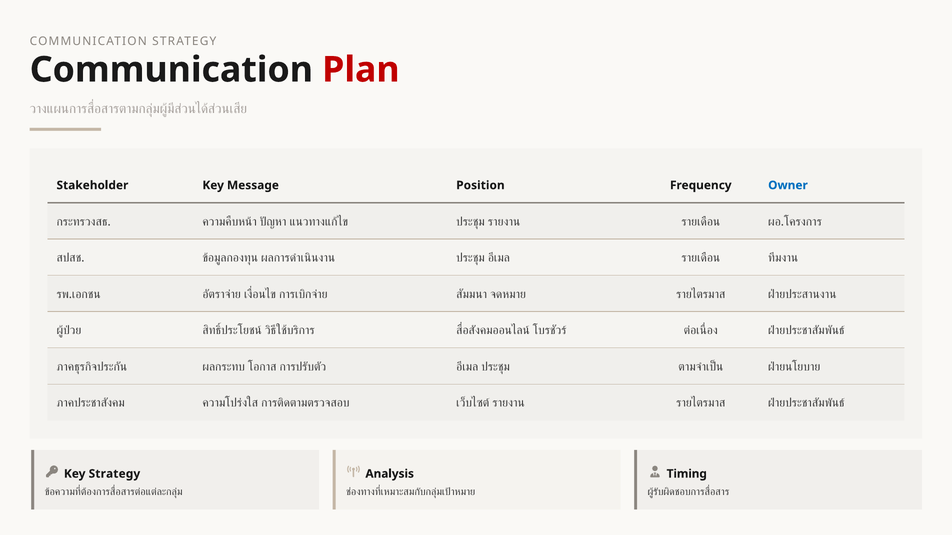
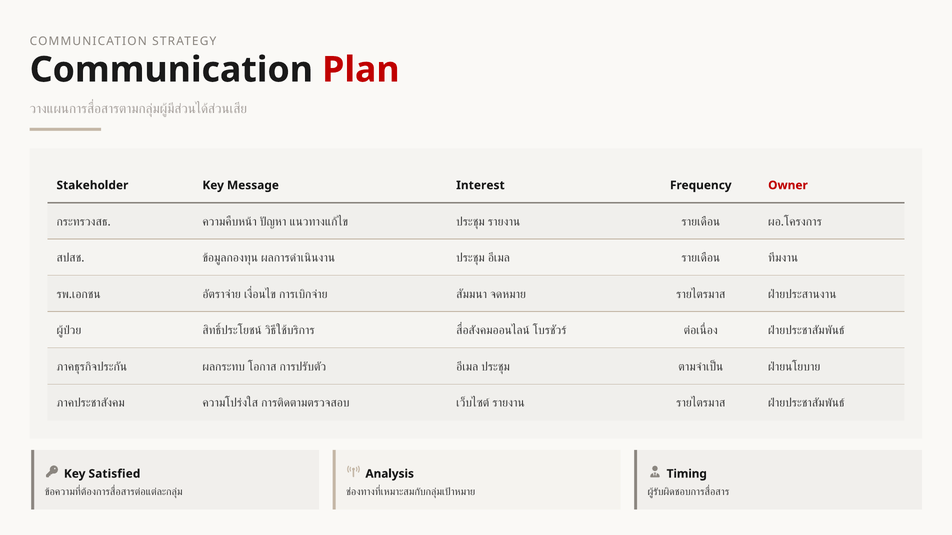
Position: Position -> Interest (480, 185)
Owner colour: blue -> red (788, 185)
Key Strategy: Strategy -> Satisfied (114, 474)
